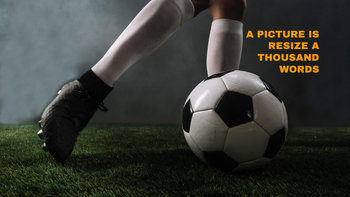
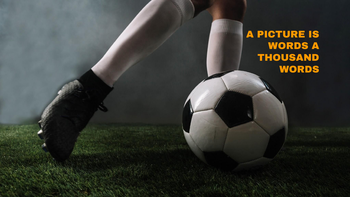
RESIZE: RESIZE -> WORDS (288, 46)
